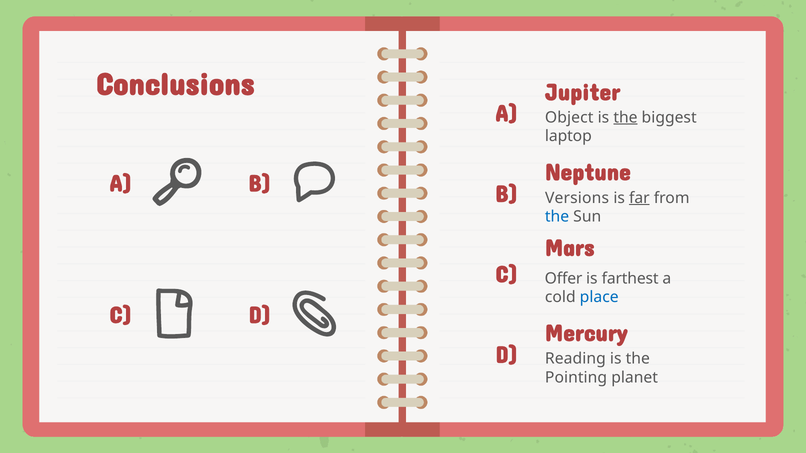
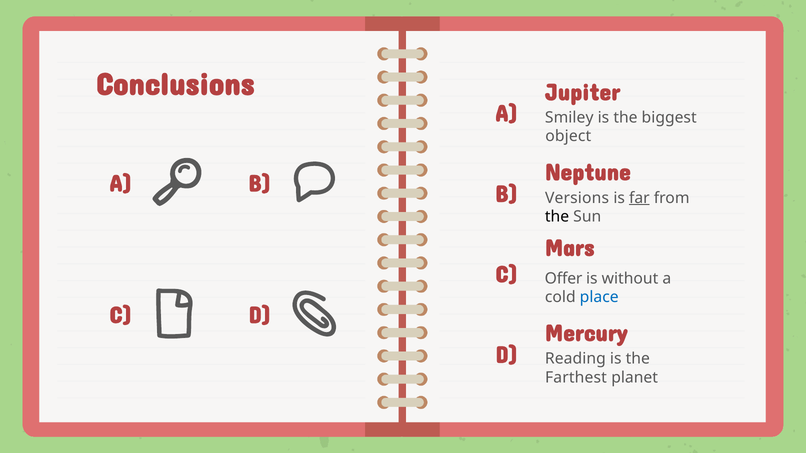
Object: Object -> Smiley (569, 118)
the underline: present -> none (625, 118)
laptop: laptop -> object (568, 136)
the colour: blue -> black (557, 217)
farthest: farthest -> without (630, 279)
Pointing: Pointing -> Farthest (576, 378)
